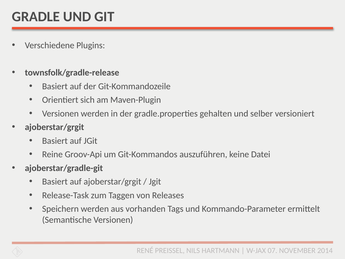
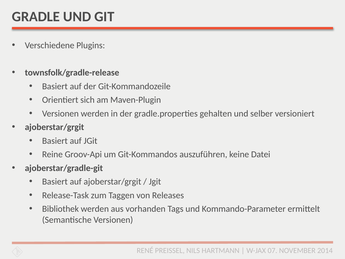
Speichern: Speichern -> Bibliothek (60, 209)
